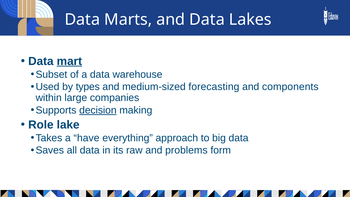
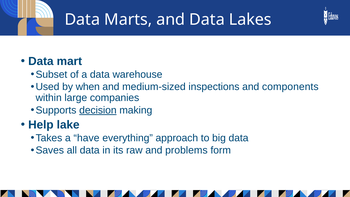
mart underline: present -> none (69, 61)
types: types -> when (88, 87)
forecasting: forecasting -> inspections (214, 87)
Role: Role -> Help (41, 125)
